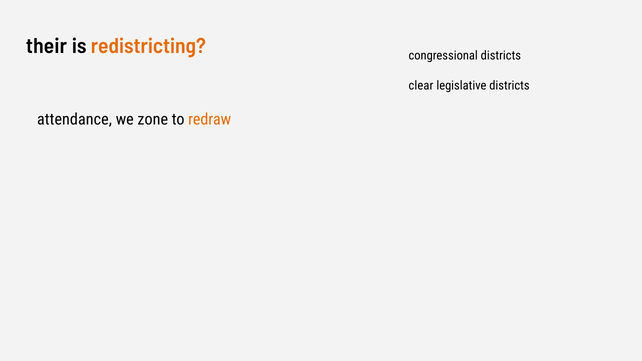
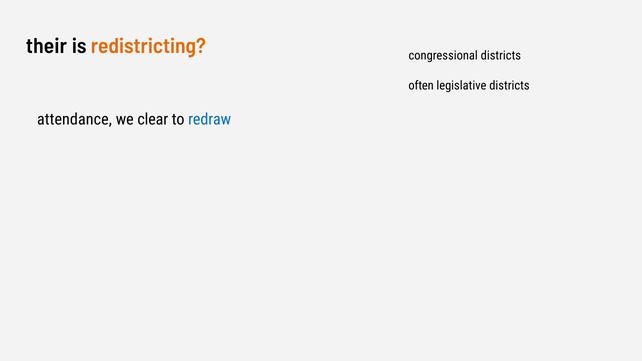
clear: clear -> often (421, 85)
zone: zone -> clear (153, 120)
redraw colour: orange -> blue (210, 120)
